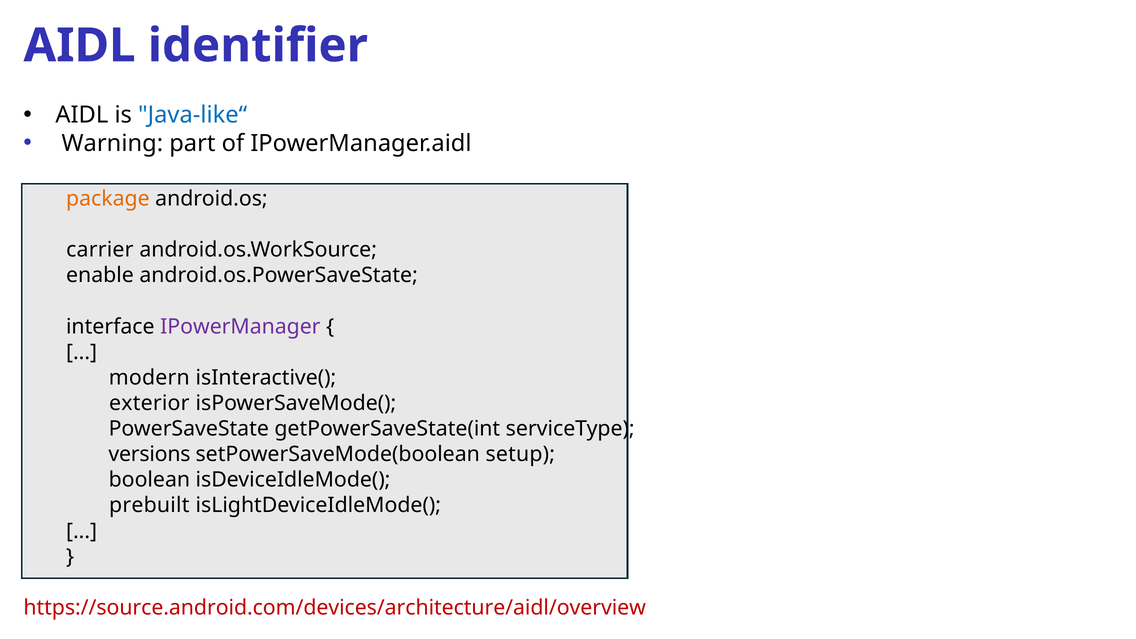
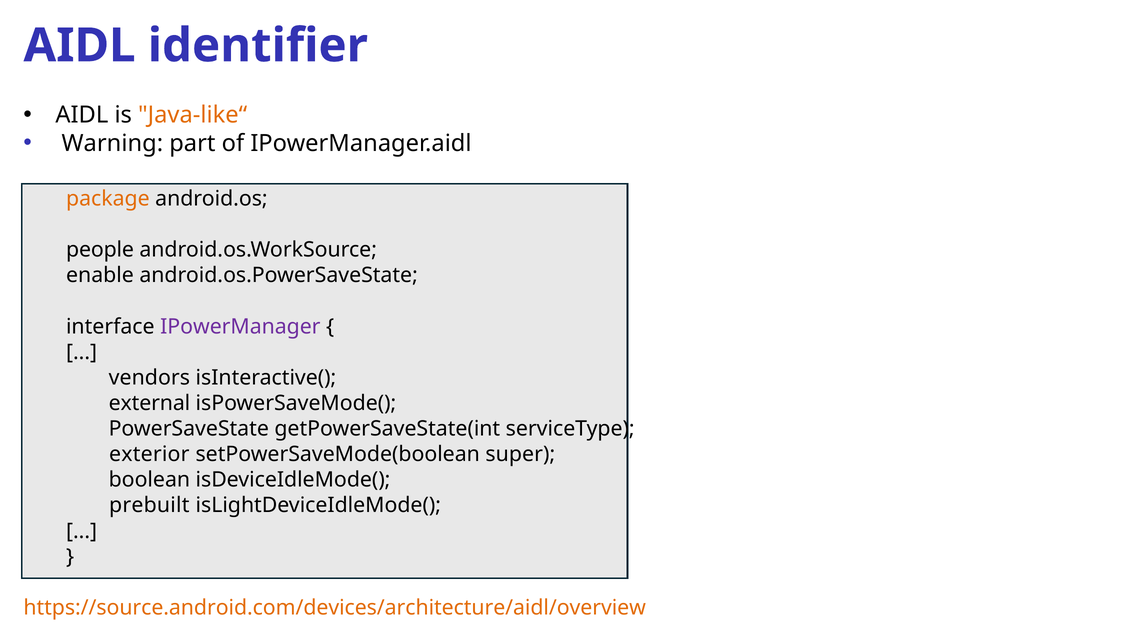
Java-like“ colour: blue -> orange (193, 115)
carrier: carrier -> people (100, 250)
modern: modern -> vendors (149, 378)
exterior: exterior -> external (149, 403)
versions: versions -> exterior (149, 454)
setup: setup -> super (520, 454)
https://source.android.com/devices/architecture/aidl/overview colour: red -> orange (335, 608)
